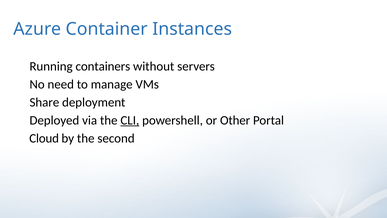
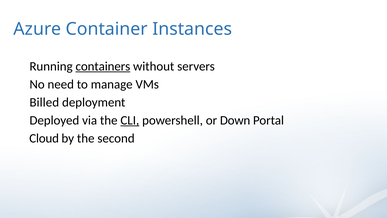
containers underline: none -> present (103, 66)
Share: Share -> Billed (44, 102)
Other: Other -> Down (235, 120)
